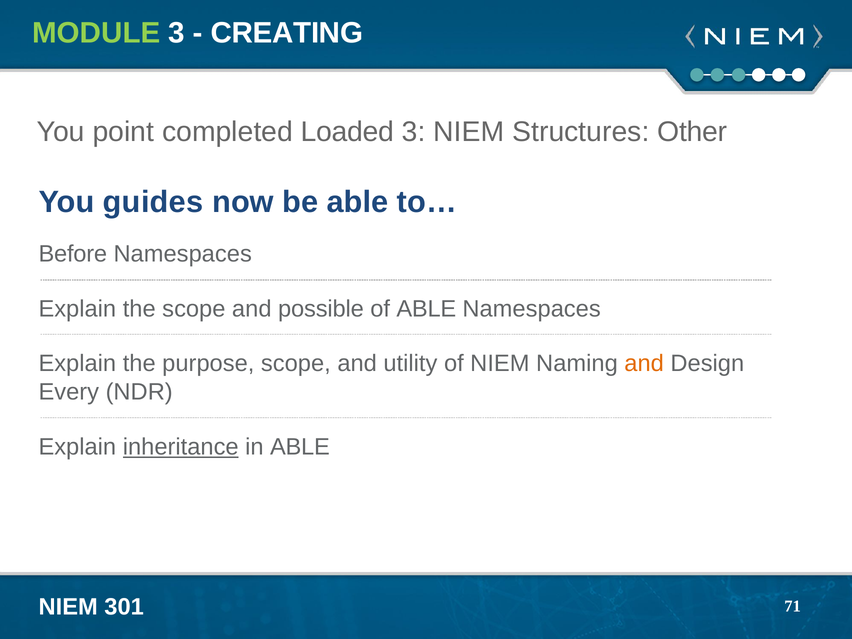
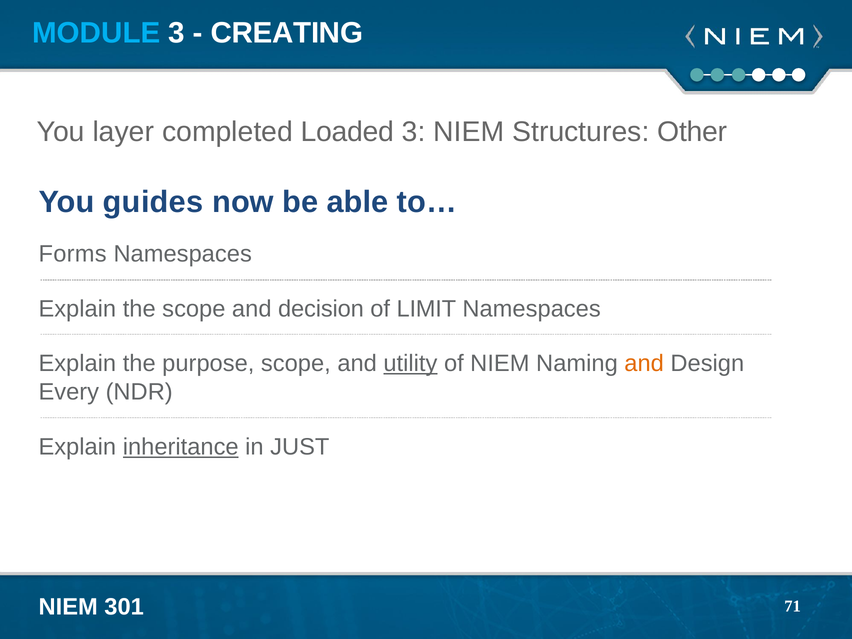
MODULE colour: light green -> light blue (96, 33)
point: point -> layer (123, 132)
Before: Before -> Forms (73, 254)
possible: possible -> decision (321, 309)
of ABLE: ABLE -> LIMIT (426, 309)
utility underline: none -> present (410, 364)
in ABLE: ABLE -> JUST (300, 447)
